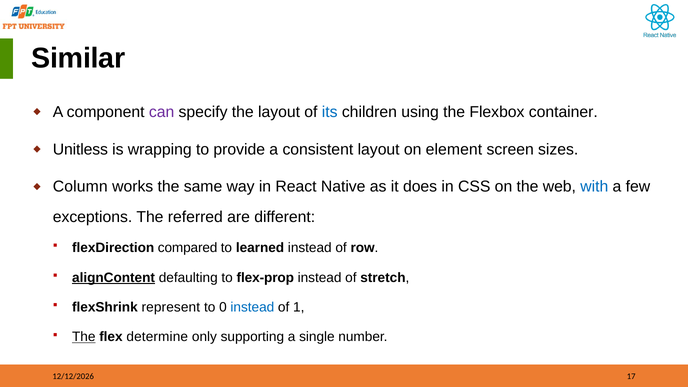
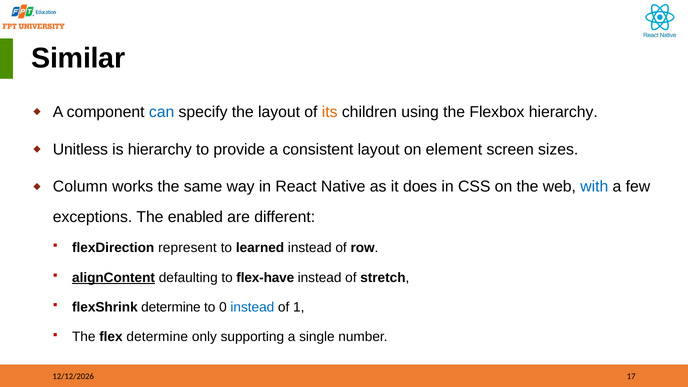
can colour: purple -> blue (162, 112)
its colour: blue -> orange (330, 112)
Flexbox container: container -> hierarchy (563, 112)
is wrapping: wrapping -> hierarchy (160, 149)
referred: referred -> enabled (195, 217)
compared: compared -> represent (187, 248)
flex-prop: flex-prop -> flex-have (265, 278)
flexShrink represent: represent -> determine (171, 307)
The underline: present -> none (84, 337)
